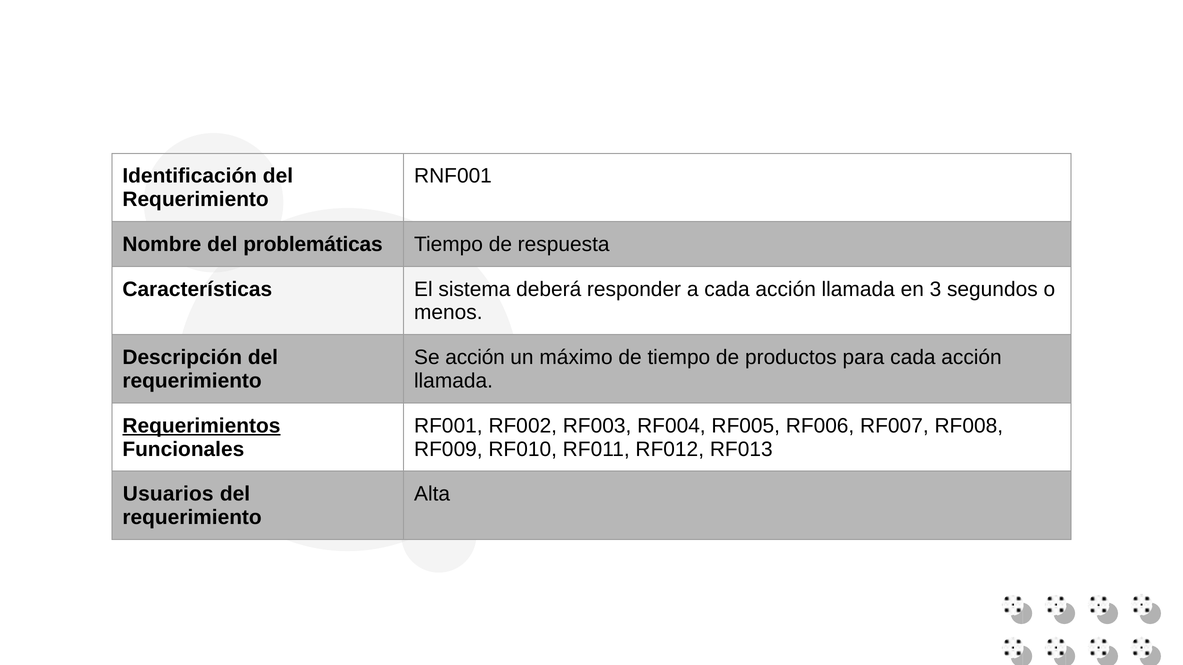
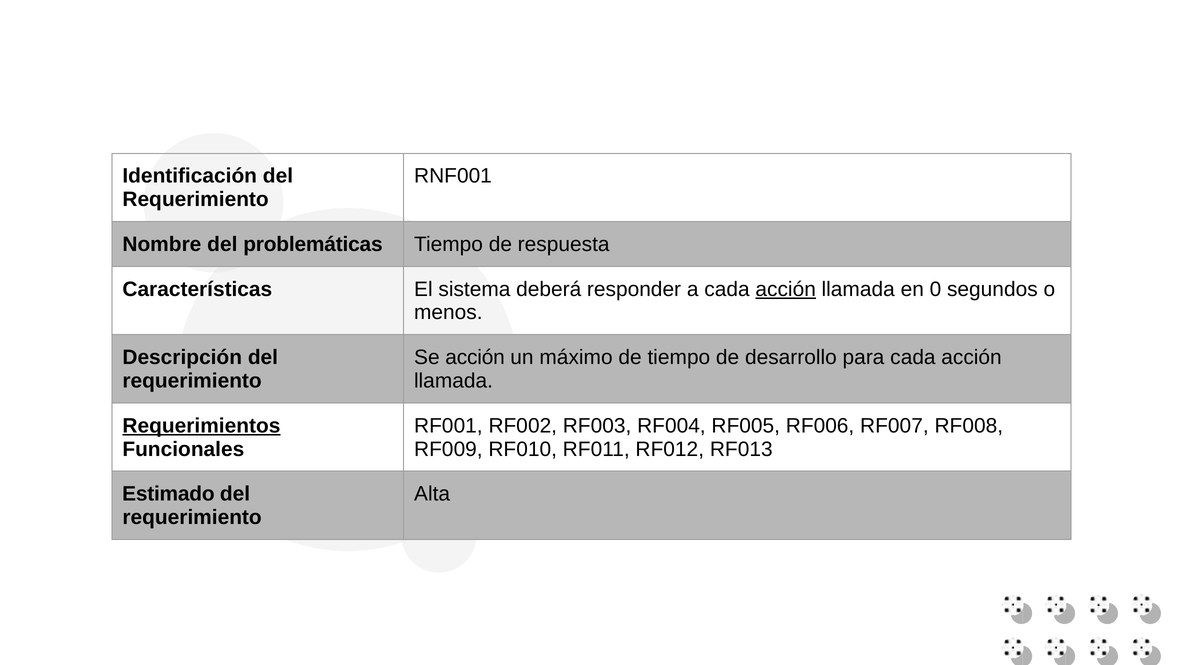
acción underline: none -> present (786, 289)
3: 3 -> 0 (935, 289)
productos: productos -> desarrollo (791, 358)
Usuarios: Usuarios -> Estimado (168, 494)
